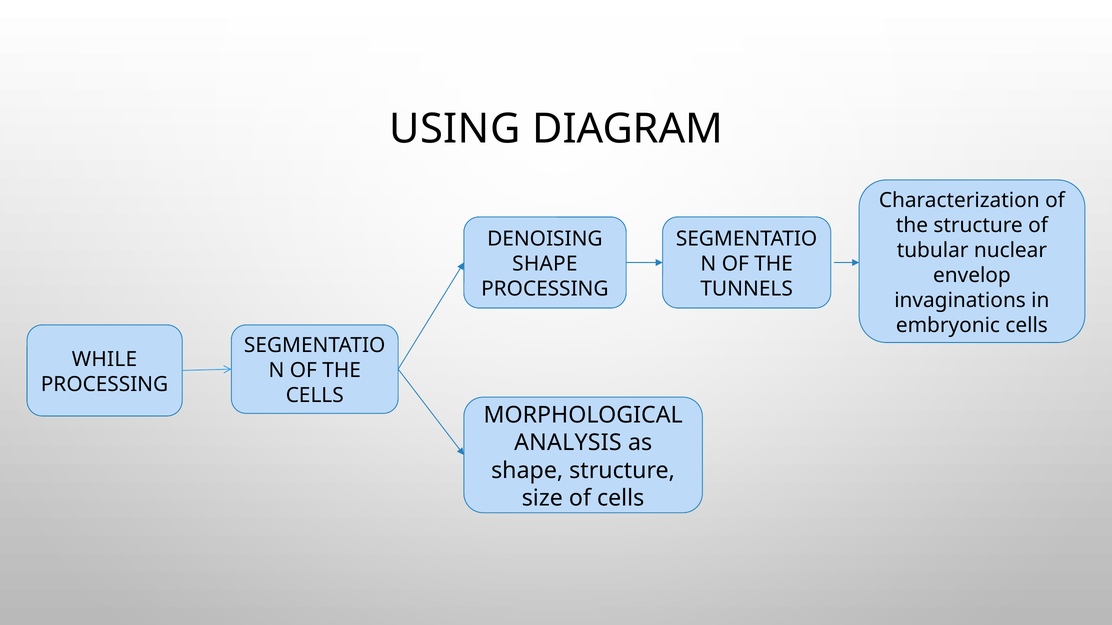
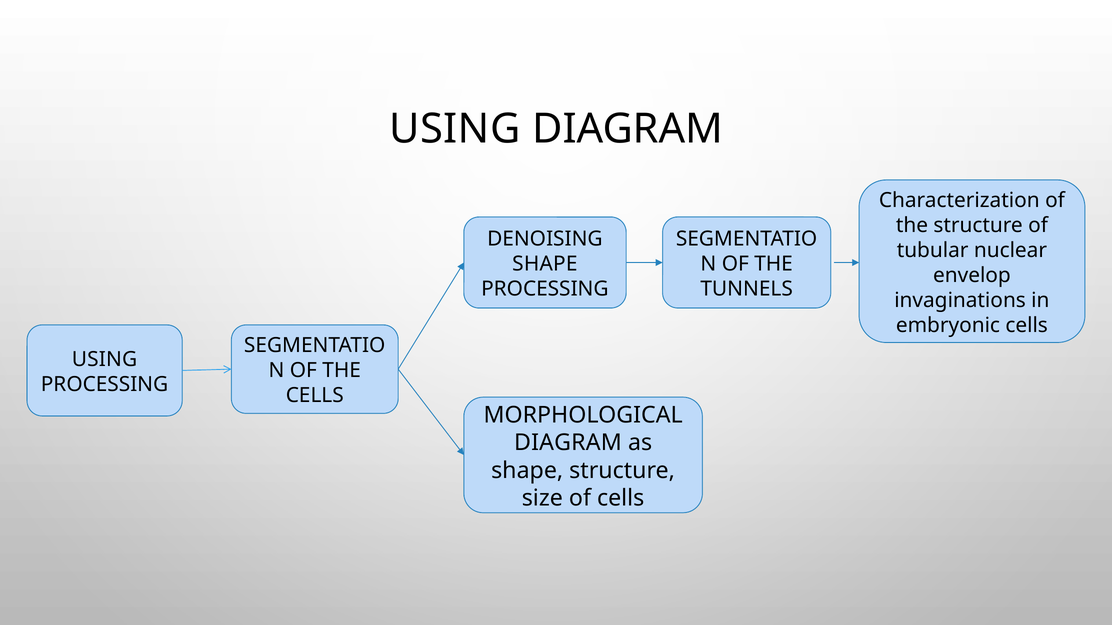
WHILE: WHILE -> USING (105, 360)
ANALYSIS: ANALYSIS -> DIAGRAM (568, 443)
